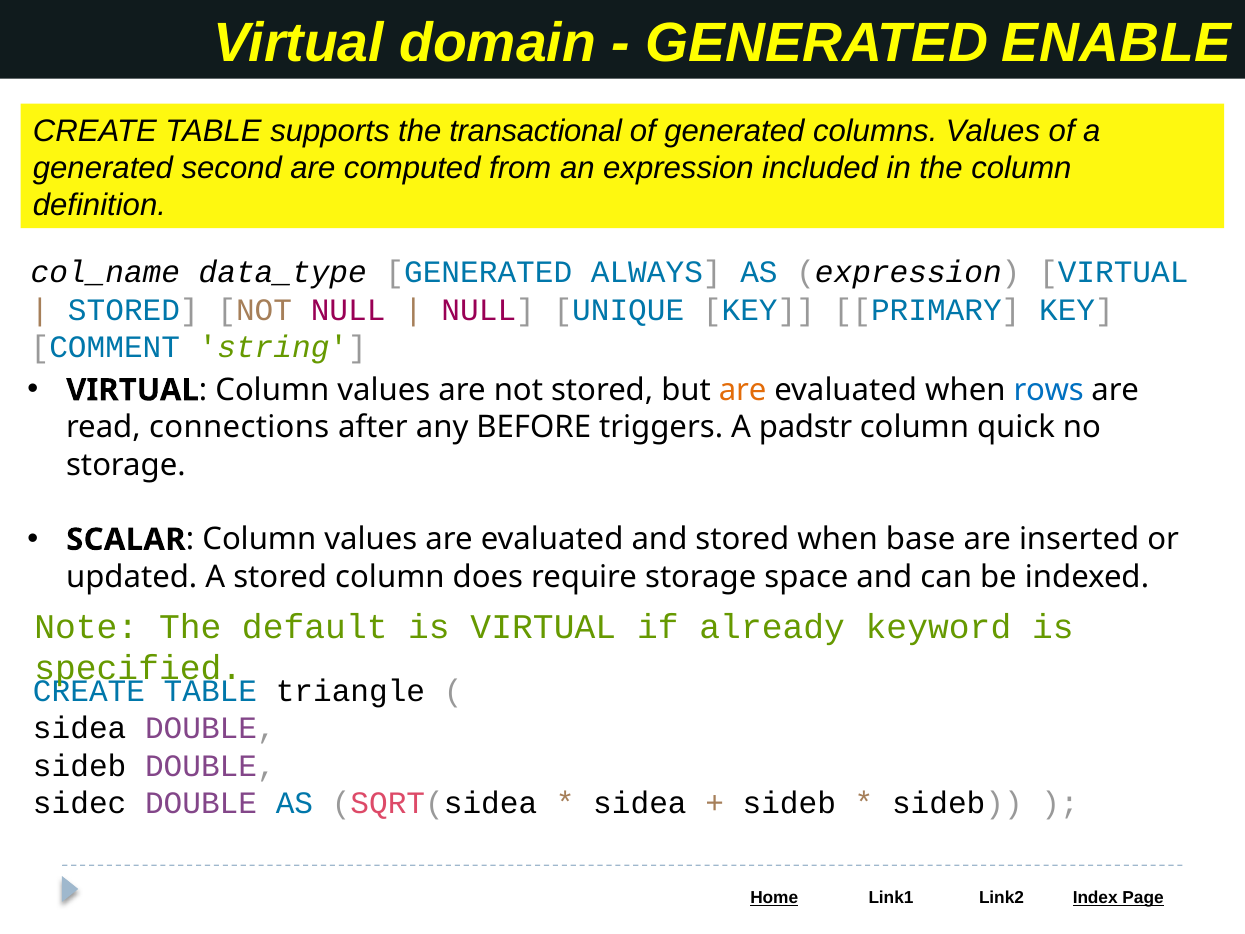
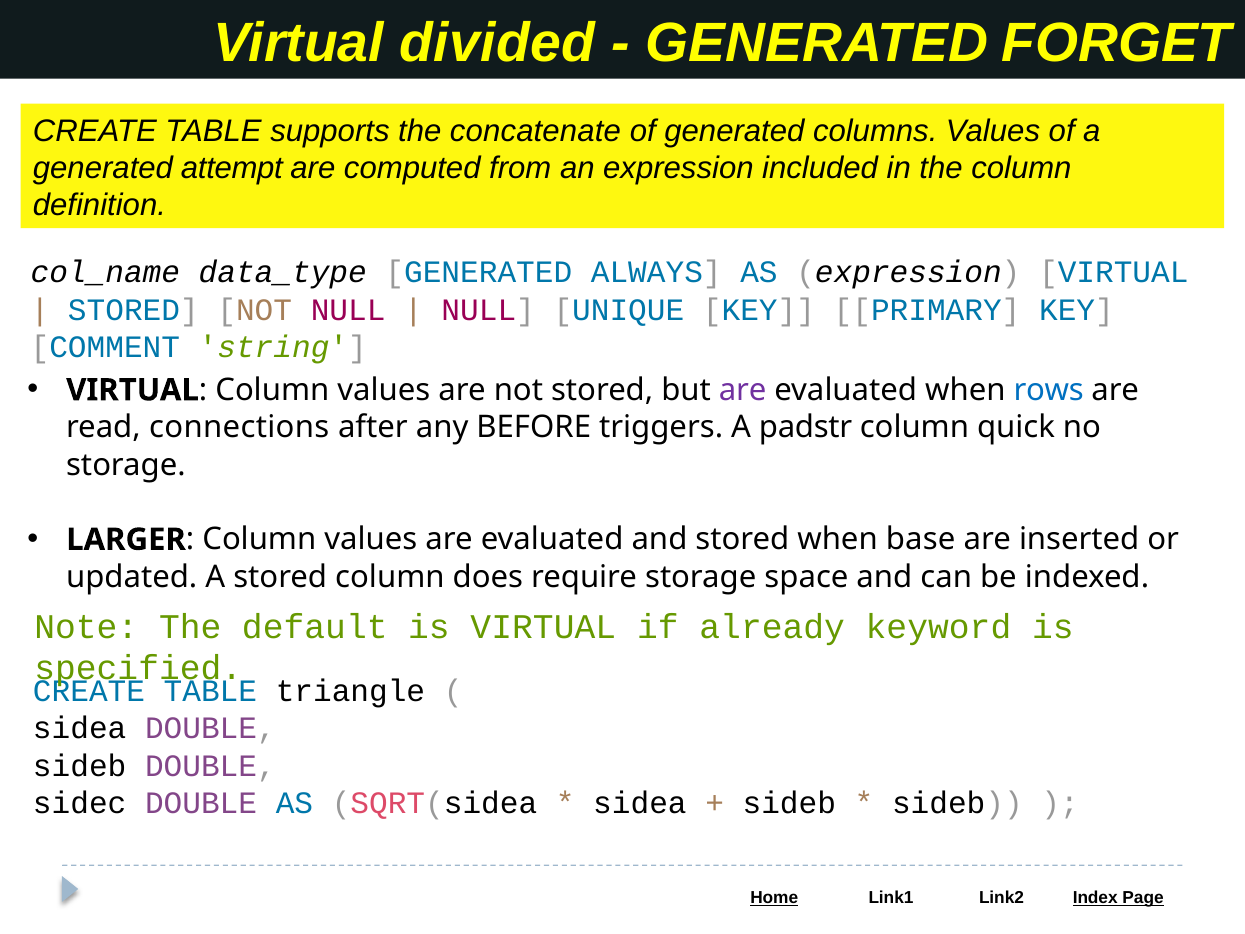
domain: domain -> divided (498, 43)
ENABLE: ENABLE -> FORGET (1117, 43)
transactional: transactional -> concatenate (535, 131)
second: second -> attempt (232, 168)
are colour: orange -> purple (743, 390)
SCALAR: SCALAR -> LARGER (126, 539)
